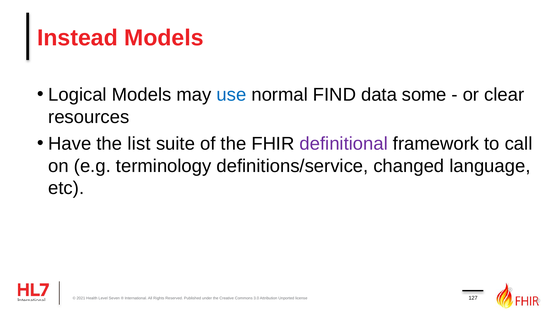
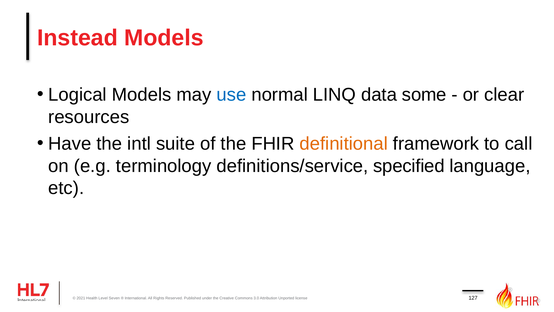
FIND: FIND -> LINQ (334, 95)
list: list -> intl (139, 144)
definitional colour: purple -> orange (344, 144)
changed: changed -> specified (409, 166)
